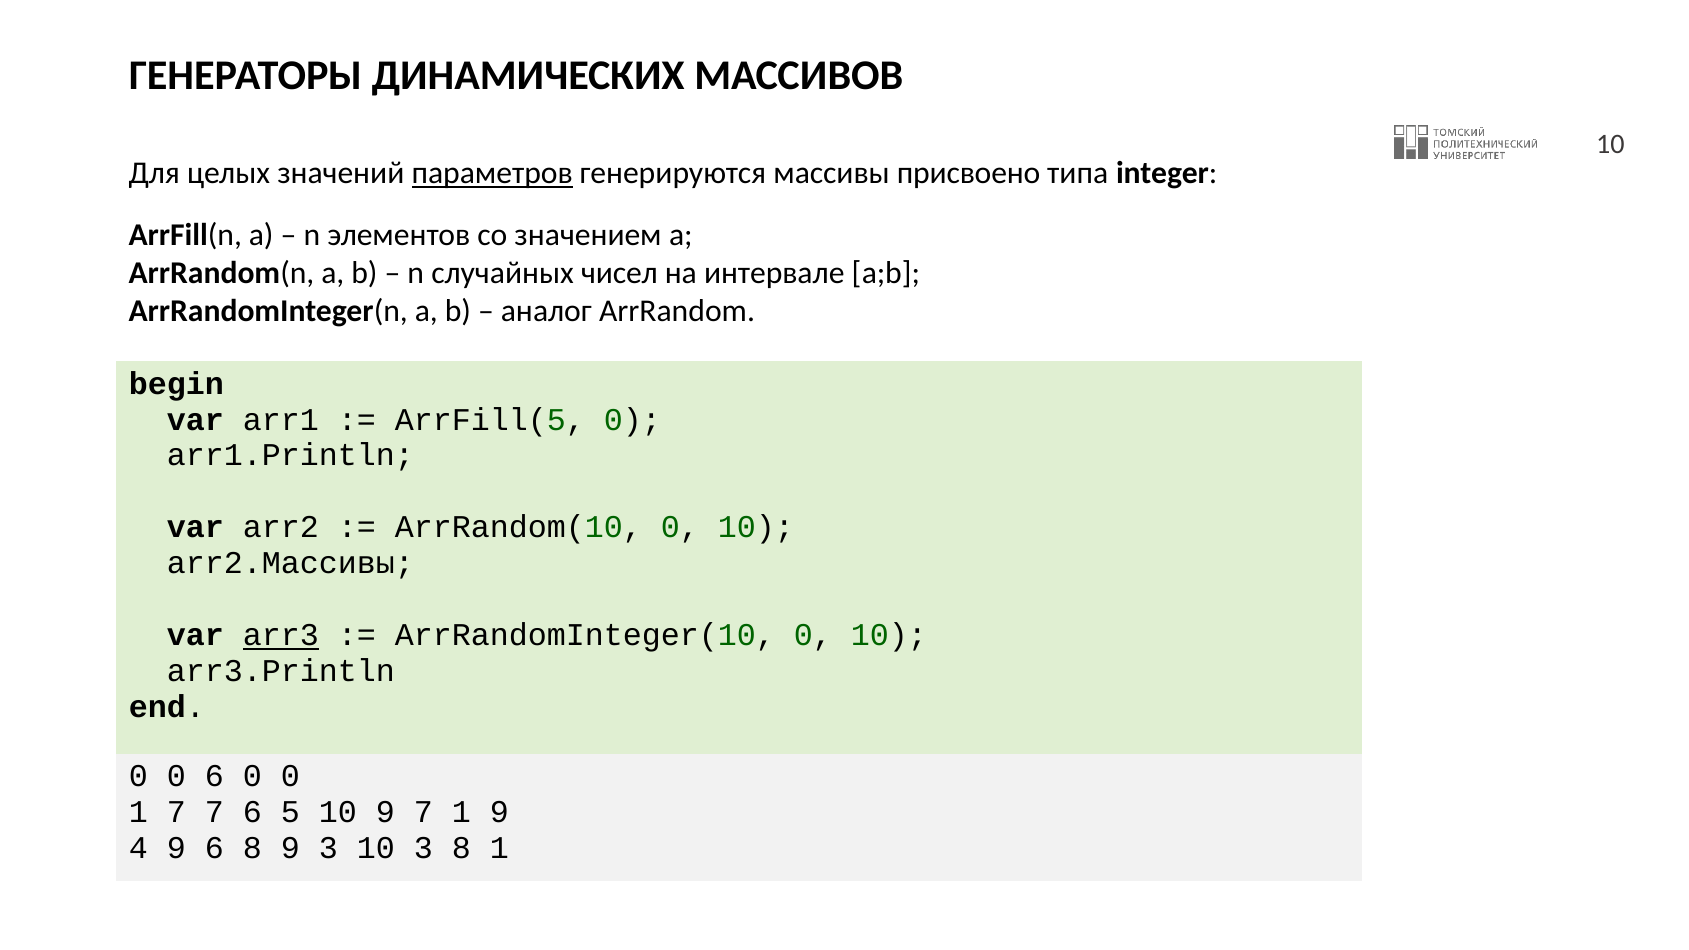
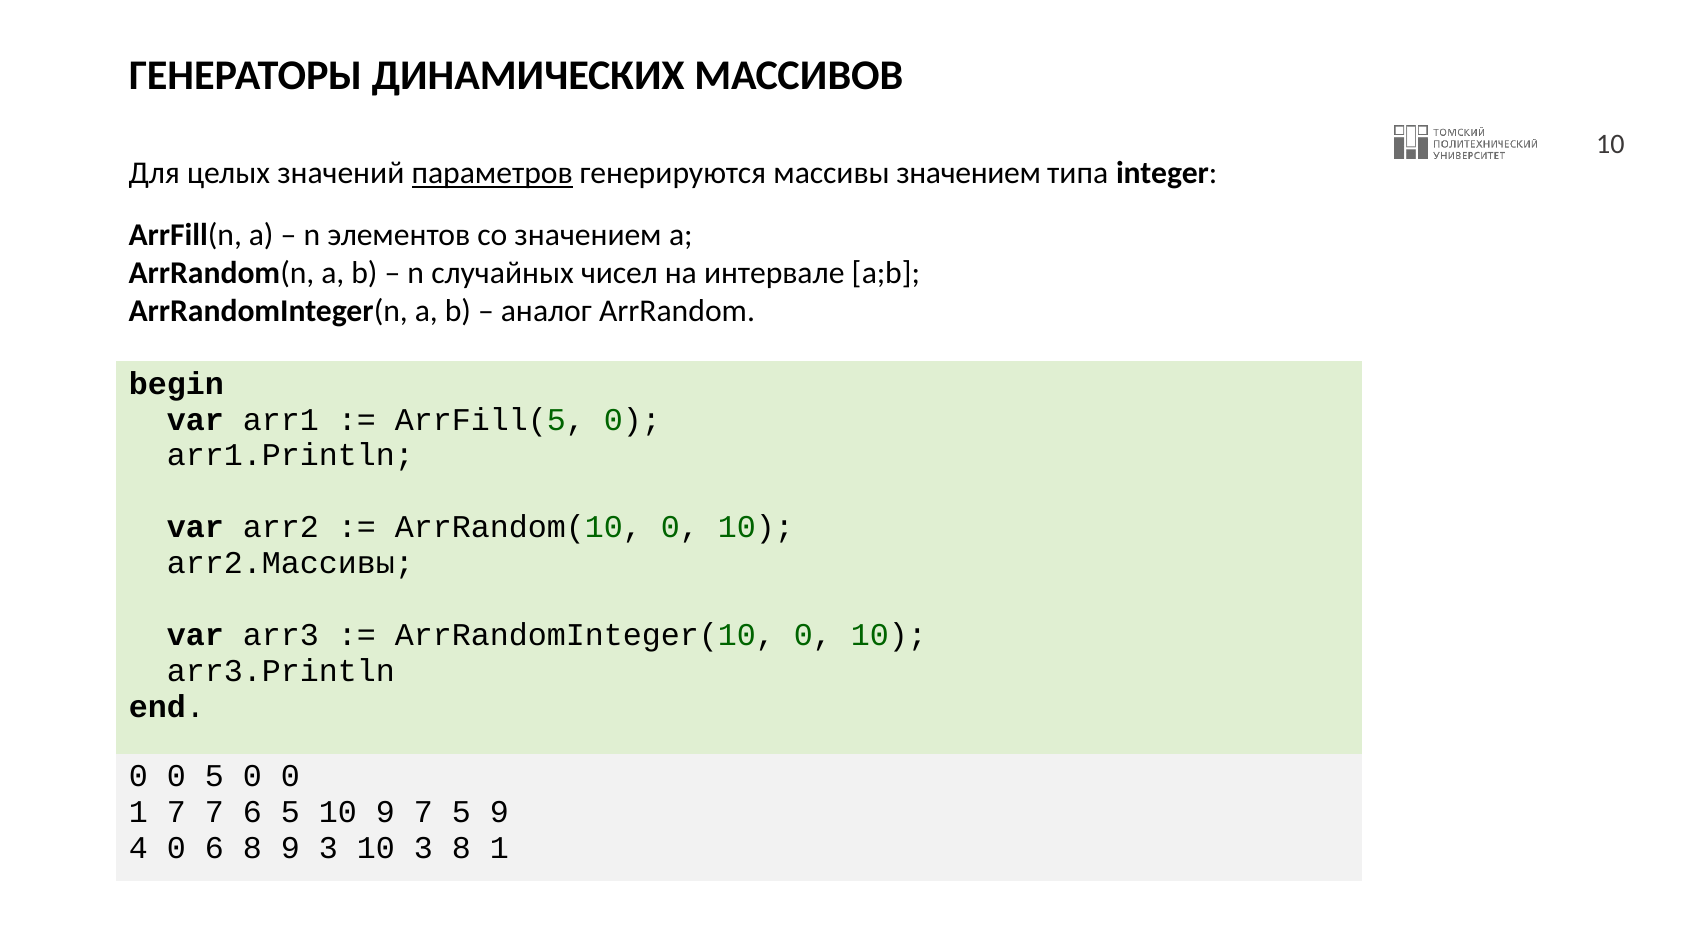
массивы присвоено: присвоено -> значением (969, 173)
arr3 underline: present -> none (281, 635)
0 6: 6 -> 5 (214, 776)
7 1: 1 -> 5 (461, 812)
4 9: 9 -> 0 (176, 848)
